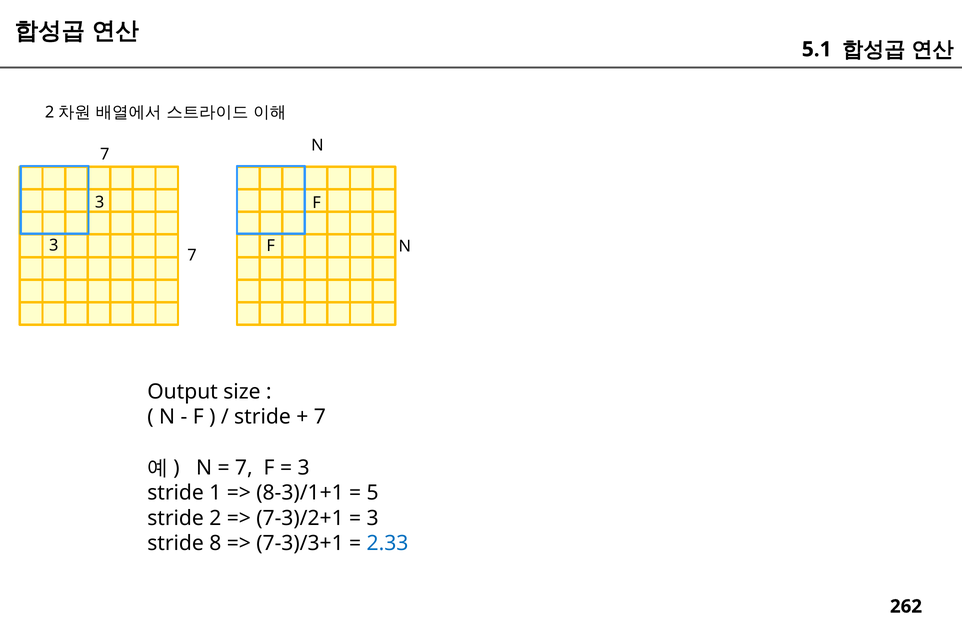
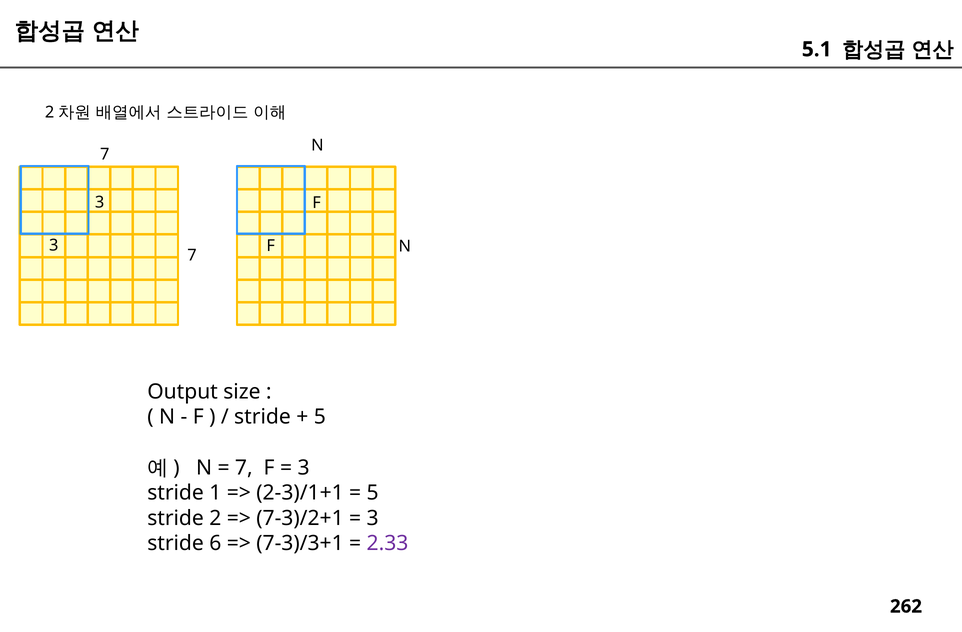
7: 7 -> 5 (320, 417)
8-3)/1+1: 8-3)/1+1 -> 2-3)/1+1 (300, 493)
8: 8 -> 6 (215, 543)
2.33 colour: blue -> purple (387, 543)
